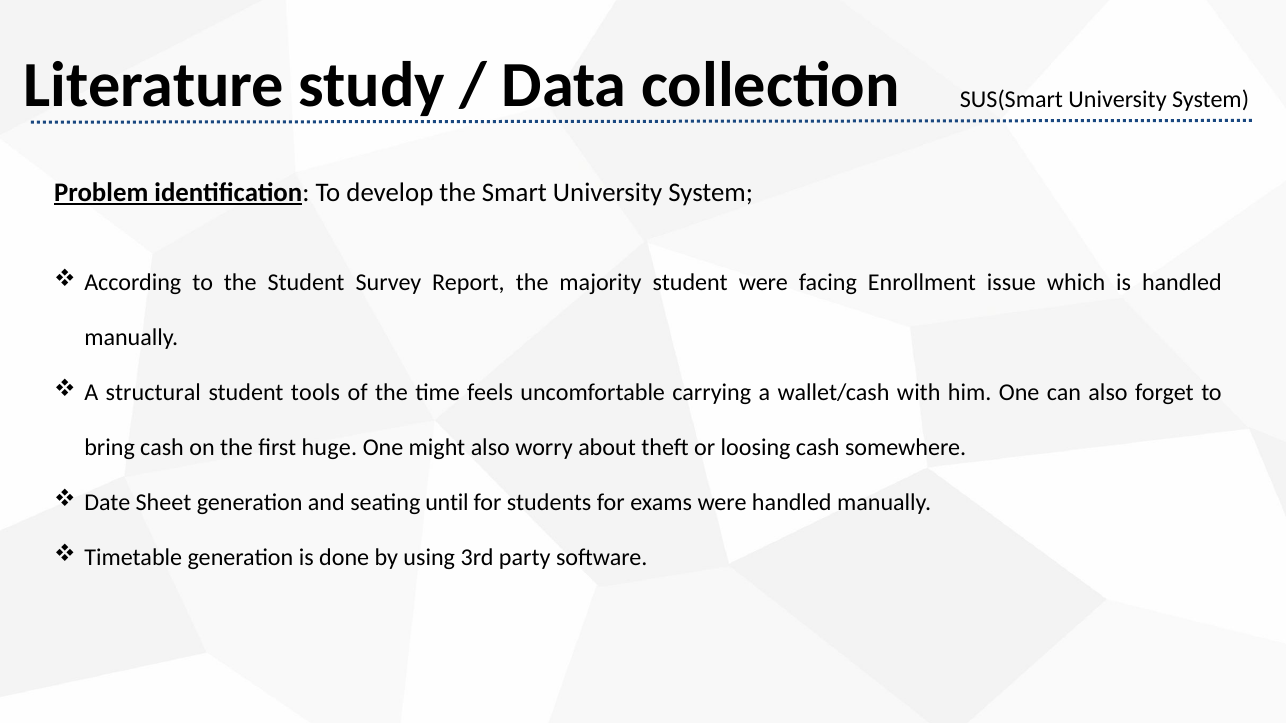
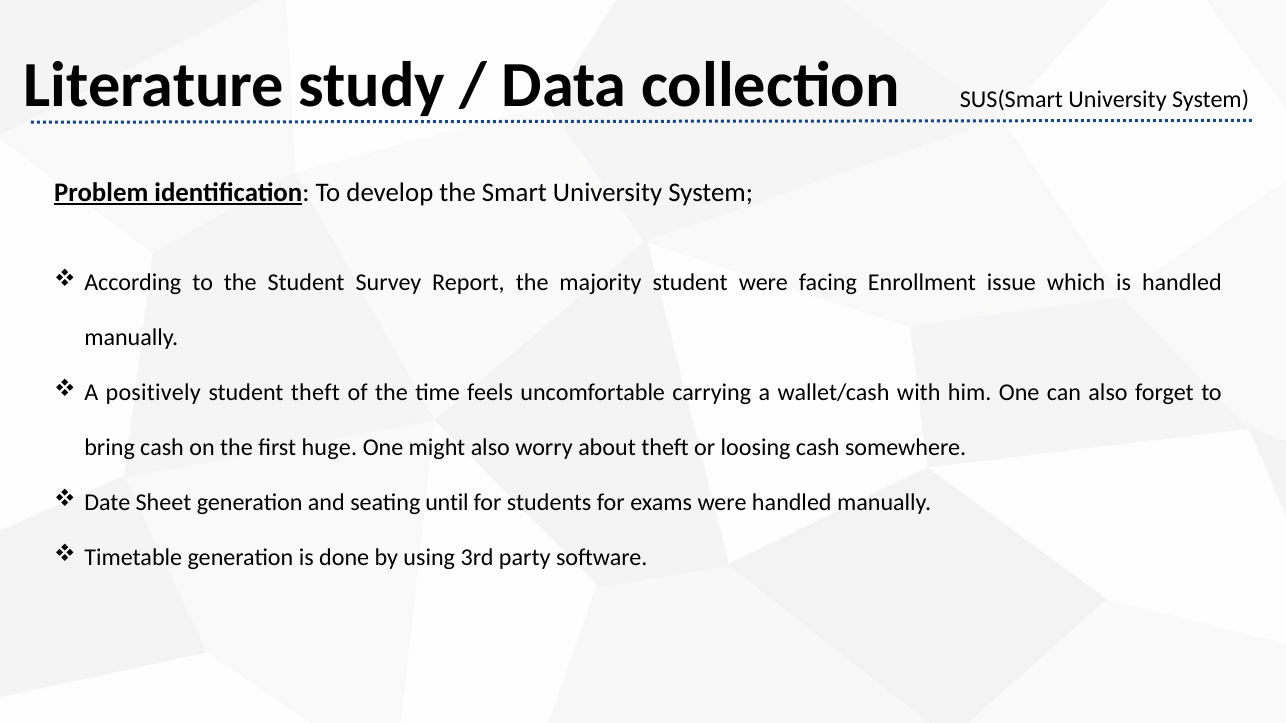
structural: structural -> positively (153, 393)
student tools: tools -> theft (315, 393)
